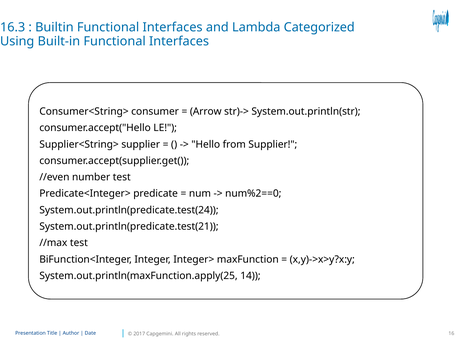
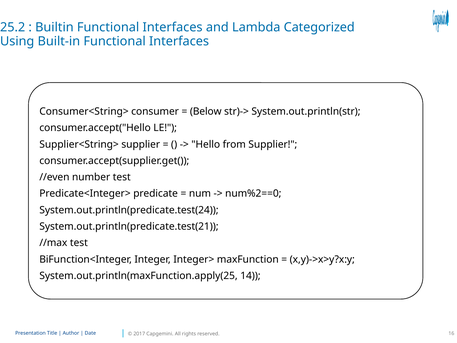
16.3: 16.3 -> 25.2 (13, 27)
Arrow: Arrow -> Below (206, 111)
